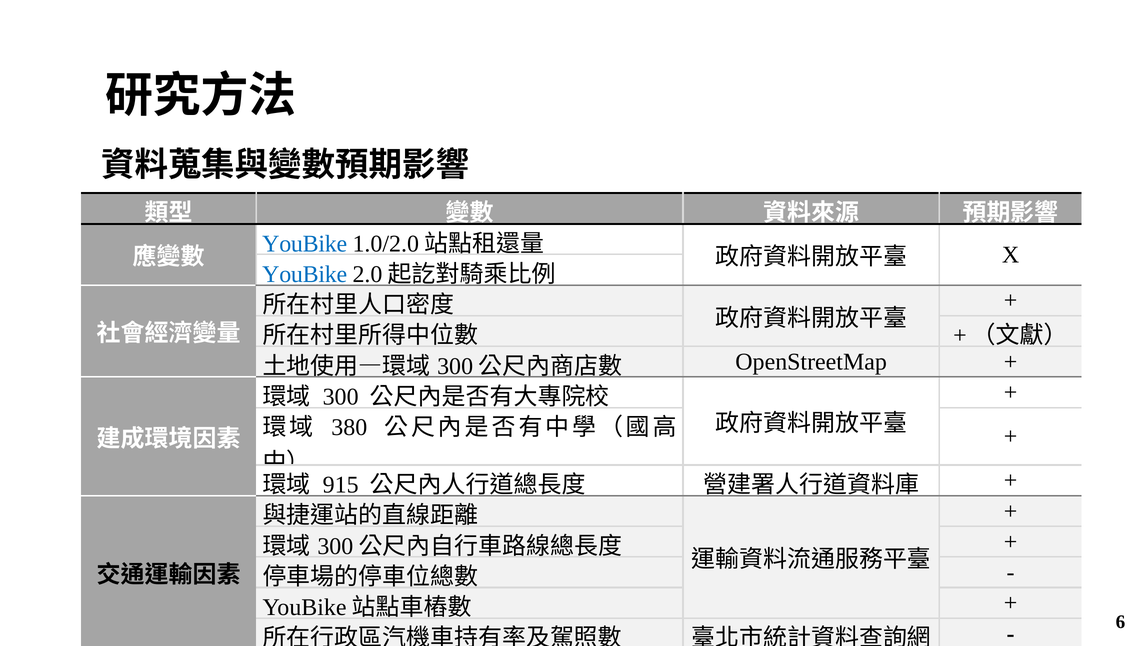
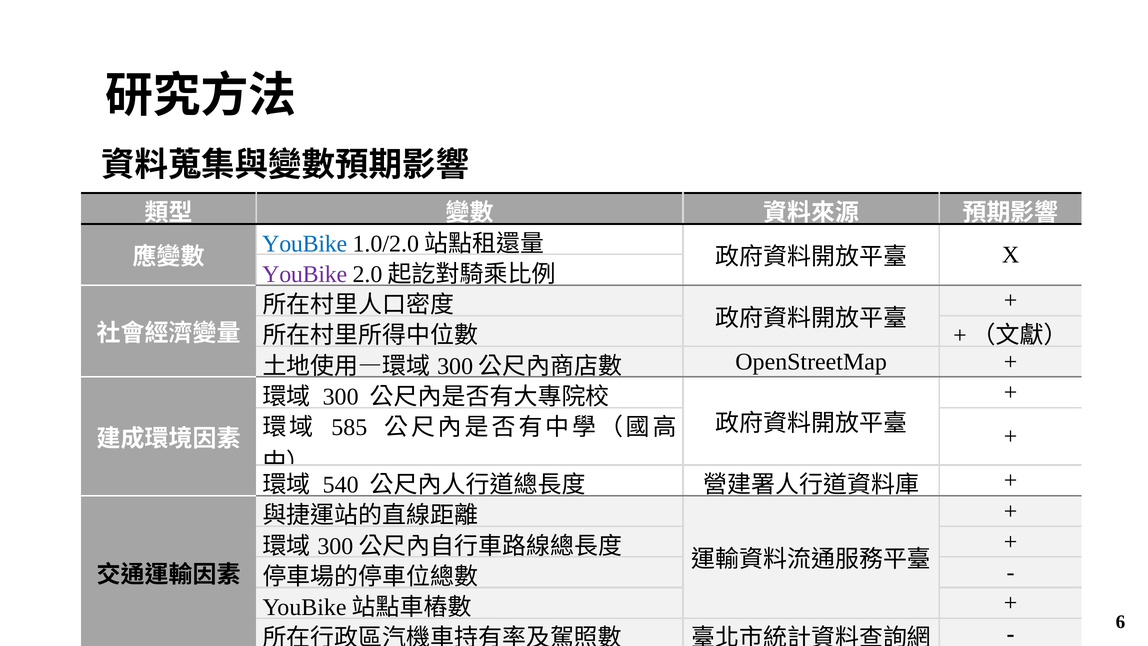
YouBike colour: blue -> purple (305, 274)
380: 380 -> 585 (349, 427)
915: 915 -> 540 (341, 485)
